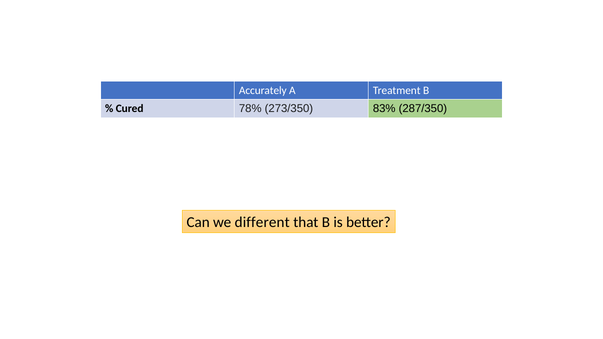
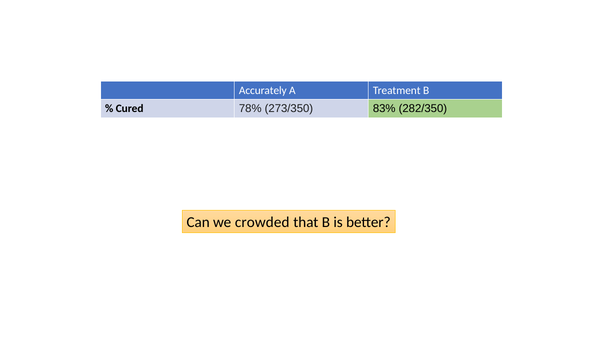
287/350: 287/350 -> 282/350 (423, 109)
different: different -> crowded (262, 222)
